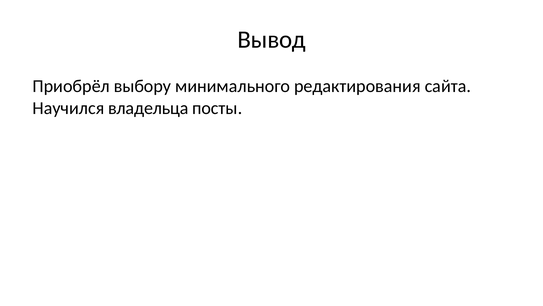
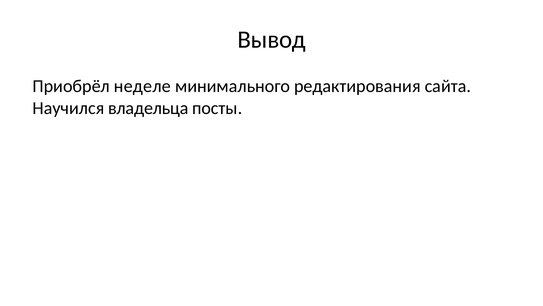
выбору: выбору -> неделе (142, 86)
